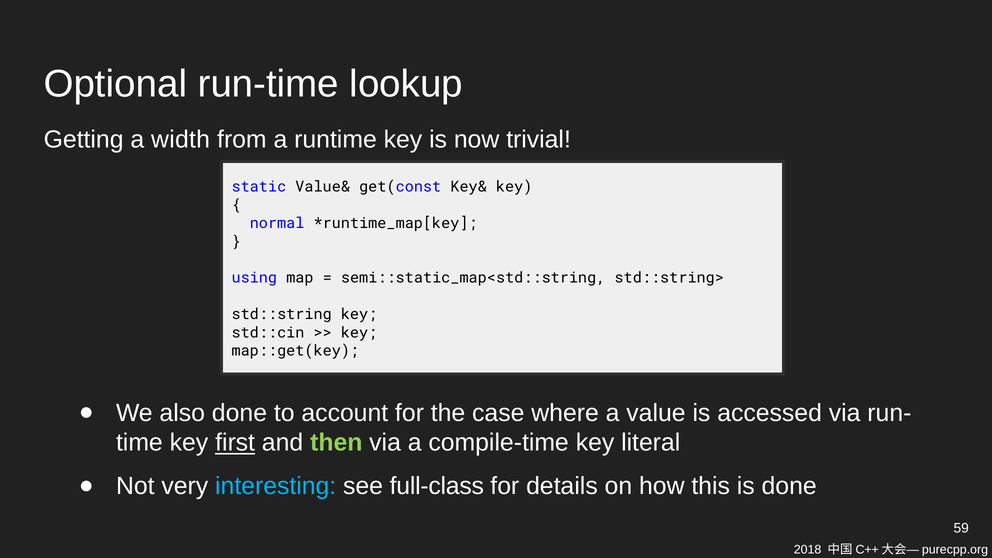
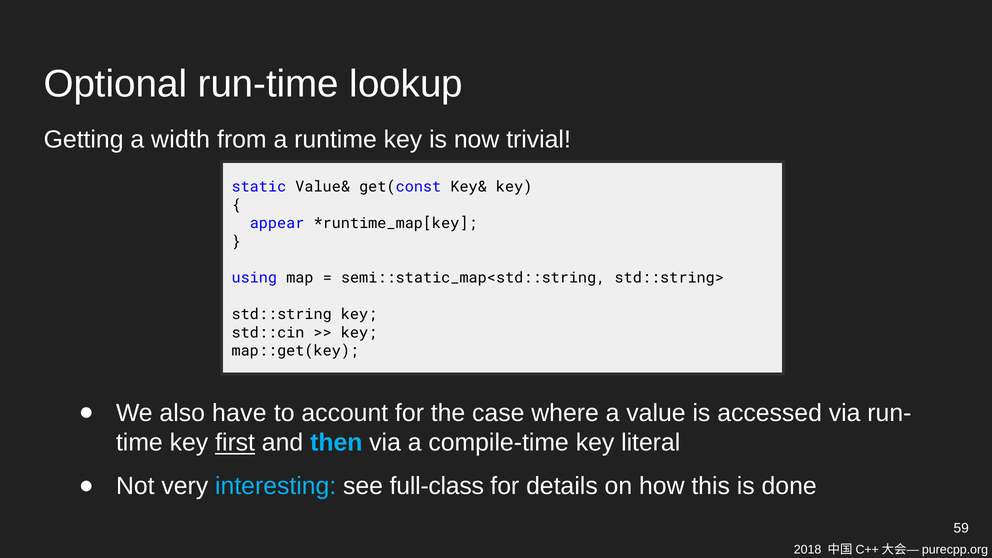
normal: normal -> appear (277, 223)
also done: done -> have (239, 413)
then colour: light green -> light blue (336, 443)
